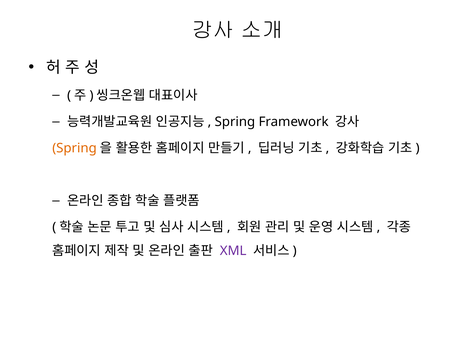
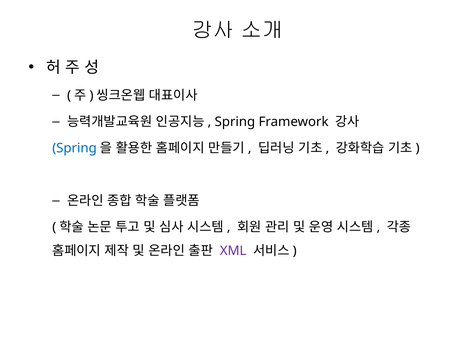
Spring colour: orange -> blue (74, 148)
